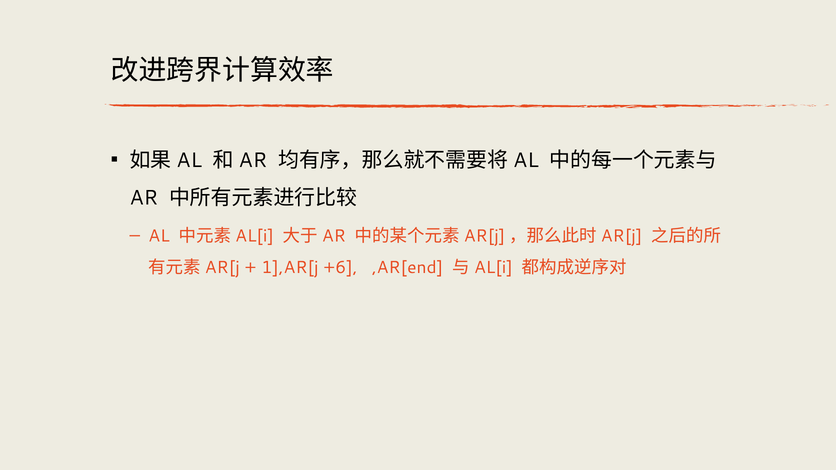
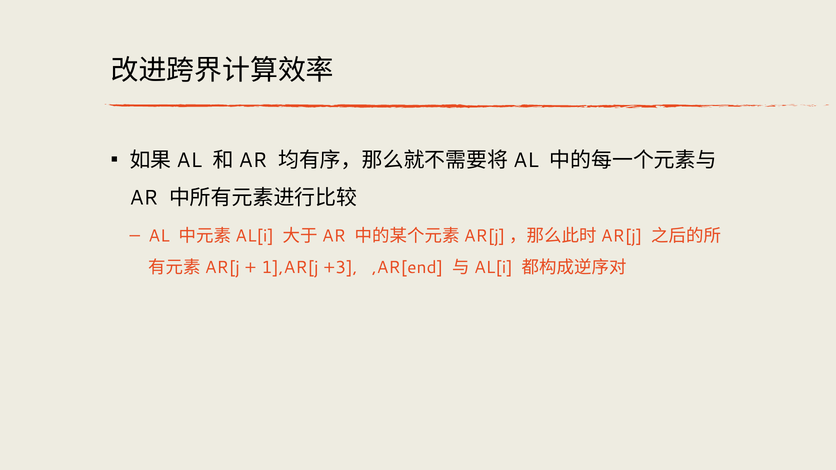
+6: +6 -> +3 (340, 268)
